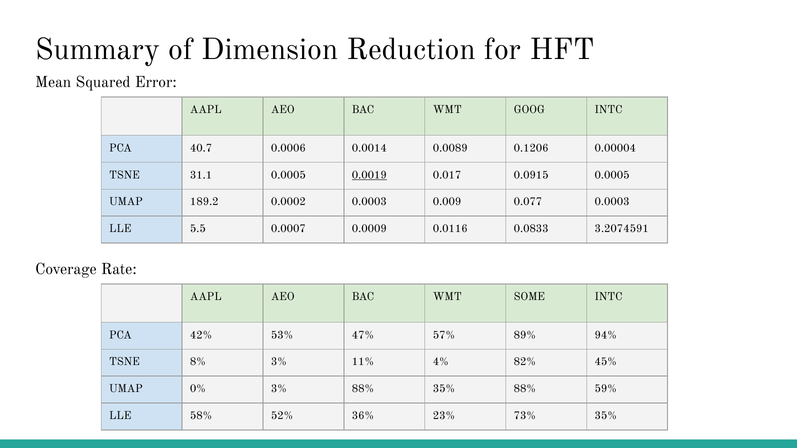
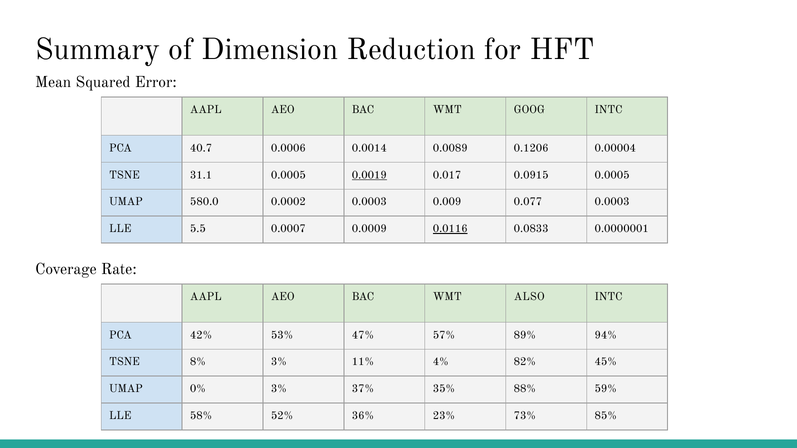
189.2: 189.2 -> 580.0 (204, 202)
0.0116 underline: none -> present (450, 229)
3.2074591: 3.2074591 -> 0.0000001 (622, 229)
SOME: SOME -> ALSO (529, 297)
3% 88%: 88% -> 37% (363, 389)
73% 35%: 35% -> 85% (606, 416)
